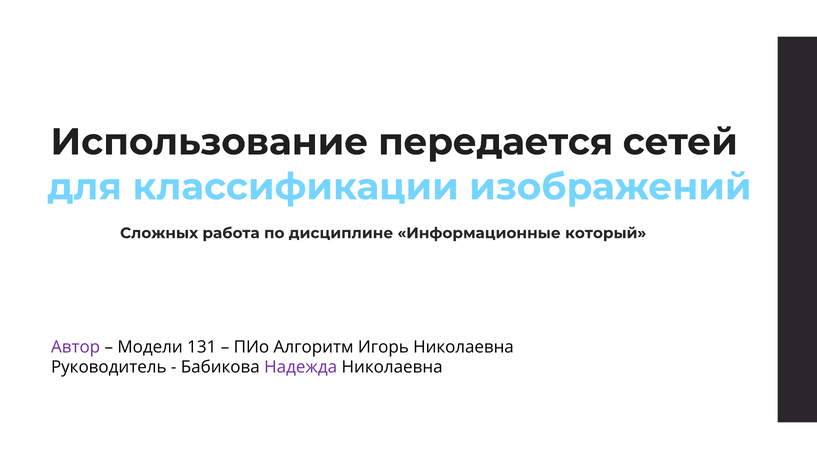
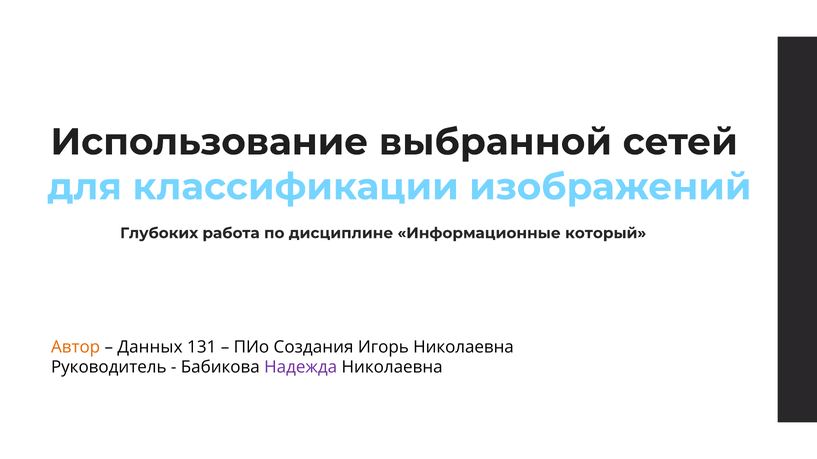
передается: передается -> выбранной (495, 142)
Сложных: Сложных -> Глубоких (159, 233)
Автор colour: purple -> orange (76, 347)
Модели: Модели -> Данных (150, 347)
Алгоритм: Алгоритм -> Создания (314, 347)
